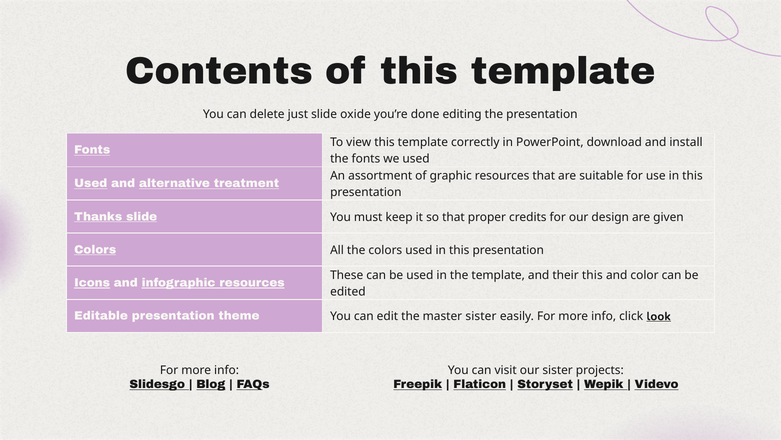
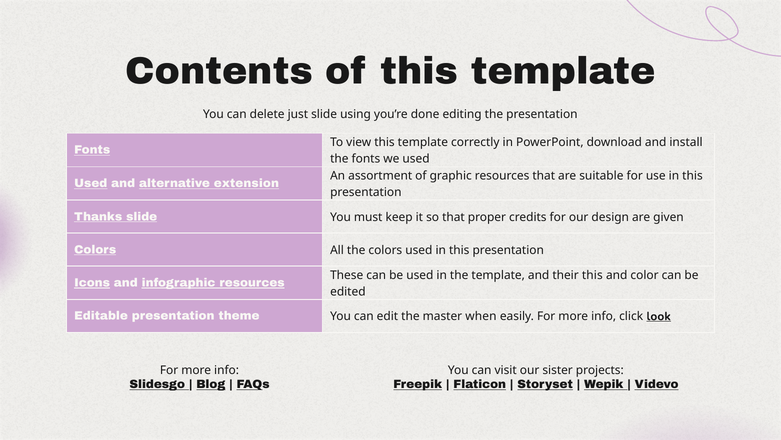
oxide: oxide -> using (356, 114)
treatment: treatment -> extension (246, 183)
master sister: sister -> when (481, 316)
